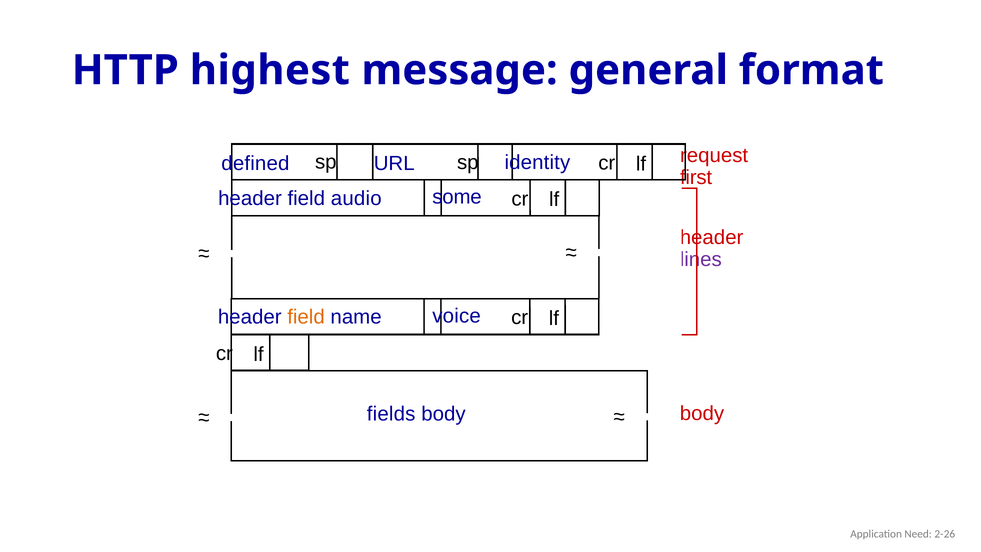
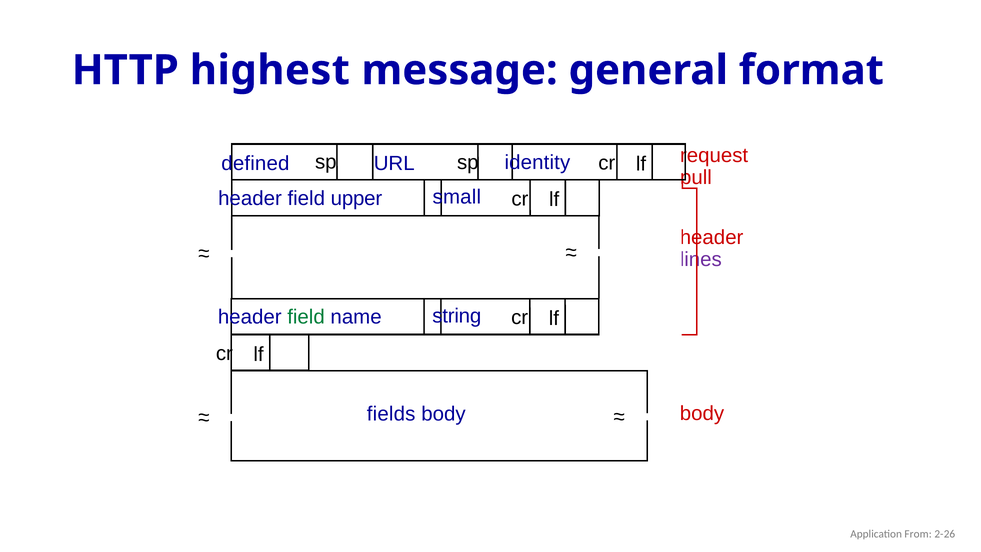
first: first -> pull (696, 178)
some: some -> small (457, 197)
audio: audio -> upper (356, 198)
voice: voice -> string (457, 316)
field colour: orange -> green (306, 317)
Need: Need -> From (918, 534)
